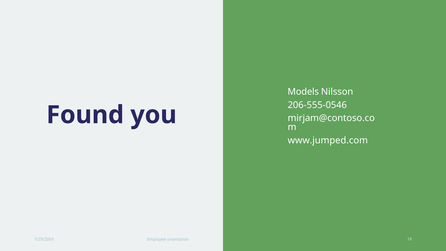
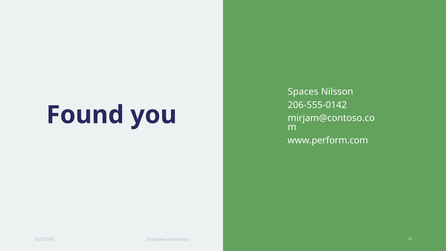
Models: Models -> Spaces (303, 92)
206-555-0546: 206-555-0546 -> 206-555-0142 (317, 105)
www.jumped.com: www.jumped.com -> www.perform.com (328, 140)
